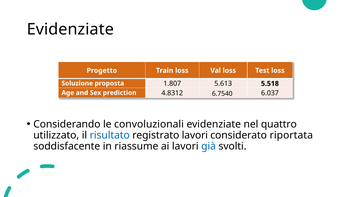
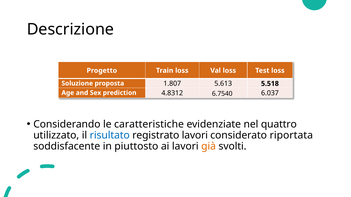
Evidenziate: Evidenziate -> Descrizione (70, 29)
convoluzionali: convoluzionali -> caratteristiche (149, 124)
riassume: riassume -> piuttosto (136, 147)
già colour: blue -> orange (209, 147)
